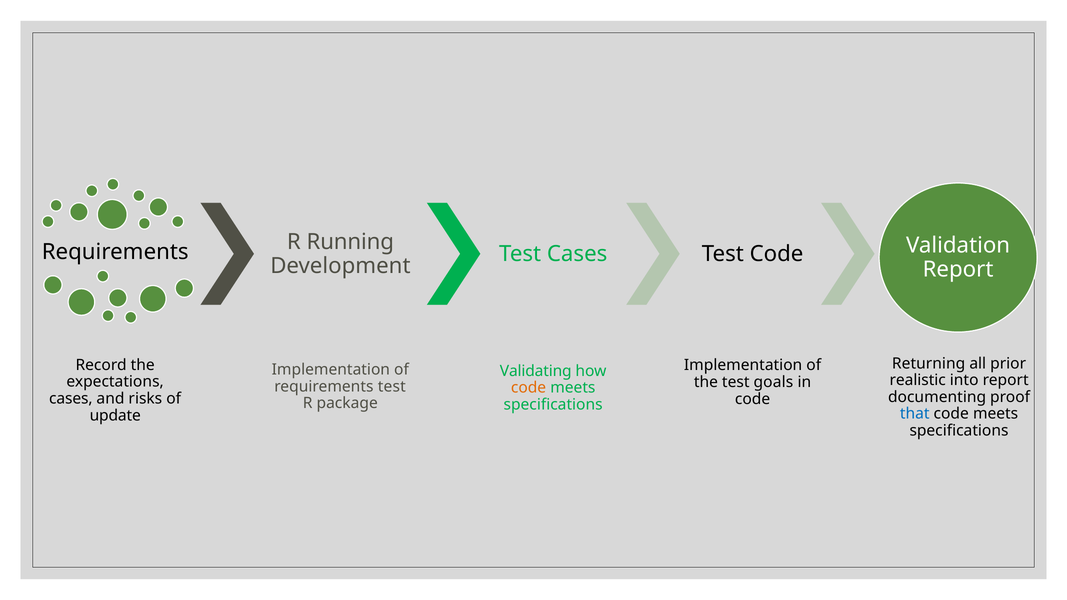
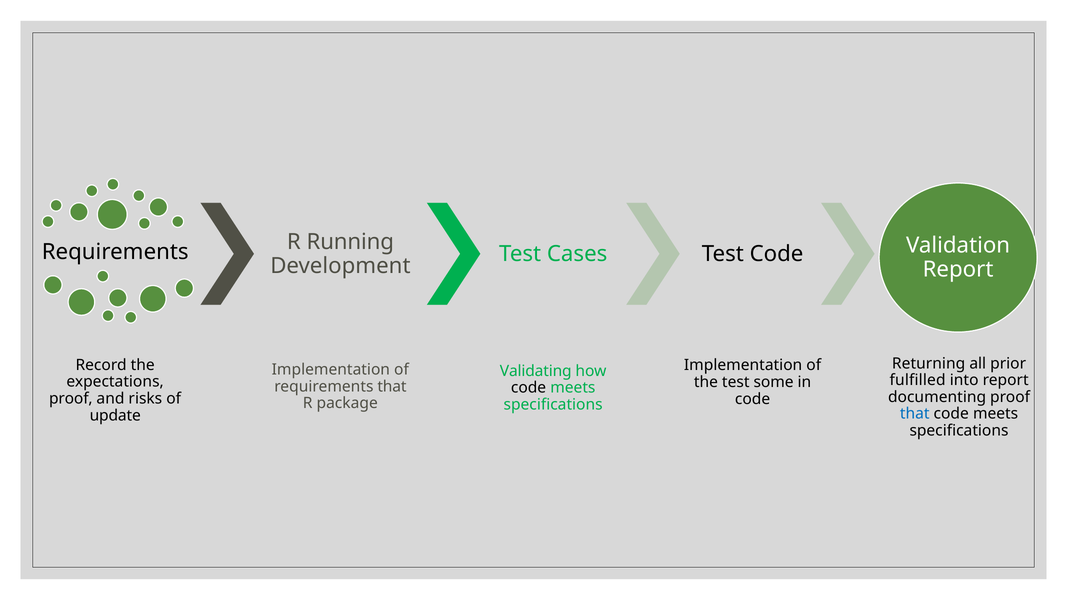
realistic: realistic -> fulfilled (918, 380)
goals: goals -> some (774, 382)
requirements test: test -> that (392, 387)
code colour: orange -> black (529, 388)
cases: cases -> proof (71, 399)
